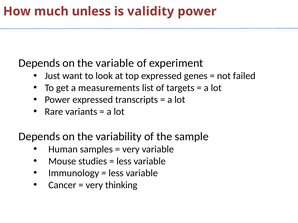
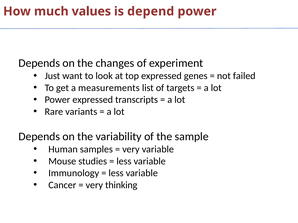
unless: unless -> values (91, 11)
validity: validity -> depend (151, 11)
the variable: variable -> changes (115, 63)
